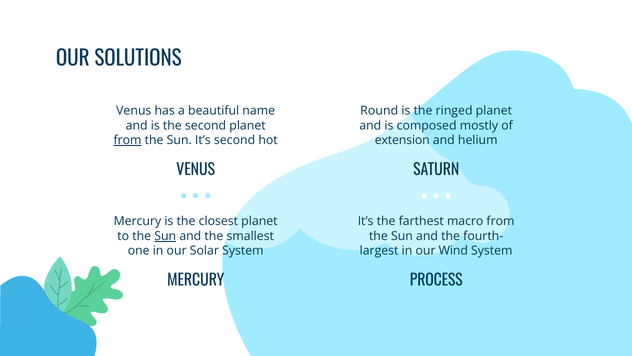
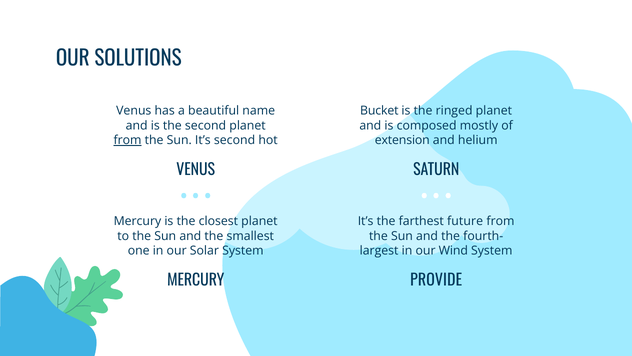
Round: Round -> Bucket (379, 111)
macro: macro -> future (465, 221)
Sun underline: present -> none (165, 236)
PROCESS: PROCESS -> PROVIDE (436, 280)
